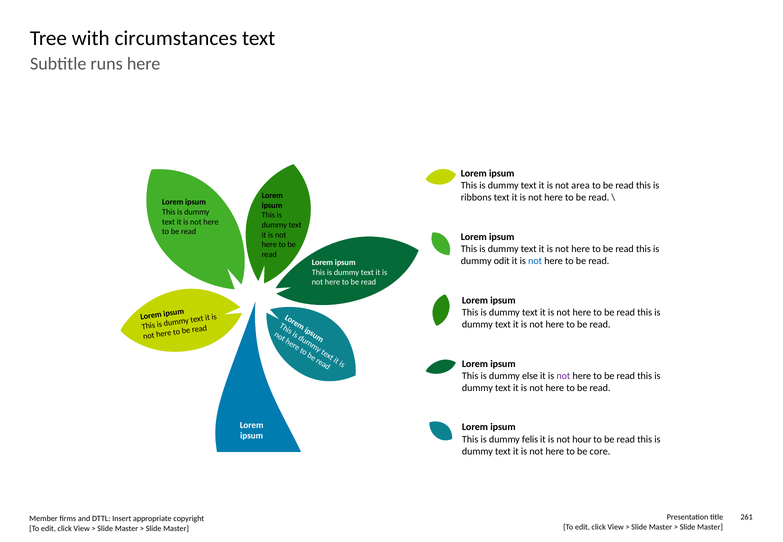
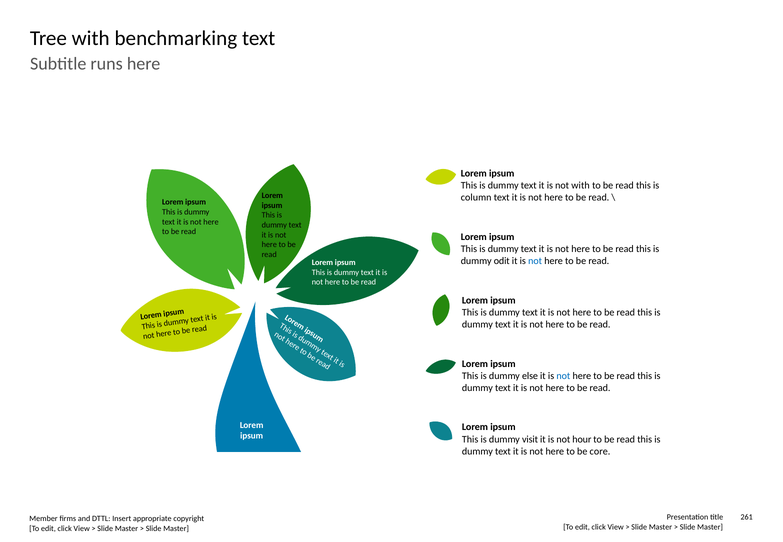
circumstances: circumstances -> benchmarking (176, 38)
not area: area -> with (581, 185)
ribbons: ribbons -> column (476, 197)
not colour: purple -> blue (563, 376)
felis: felis -> visit (530, 439)
